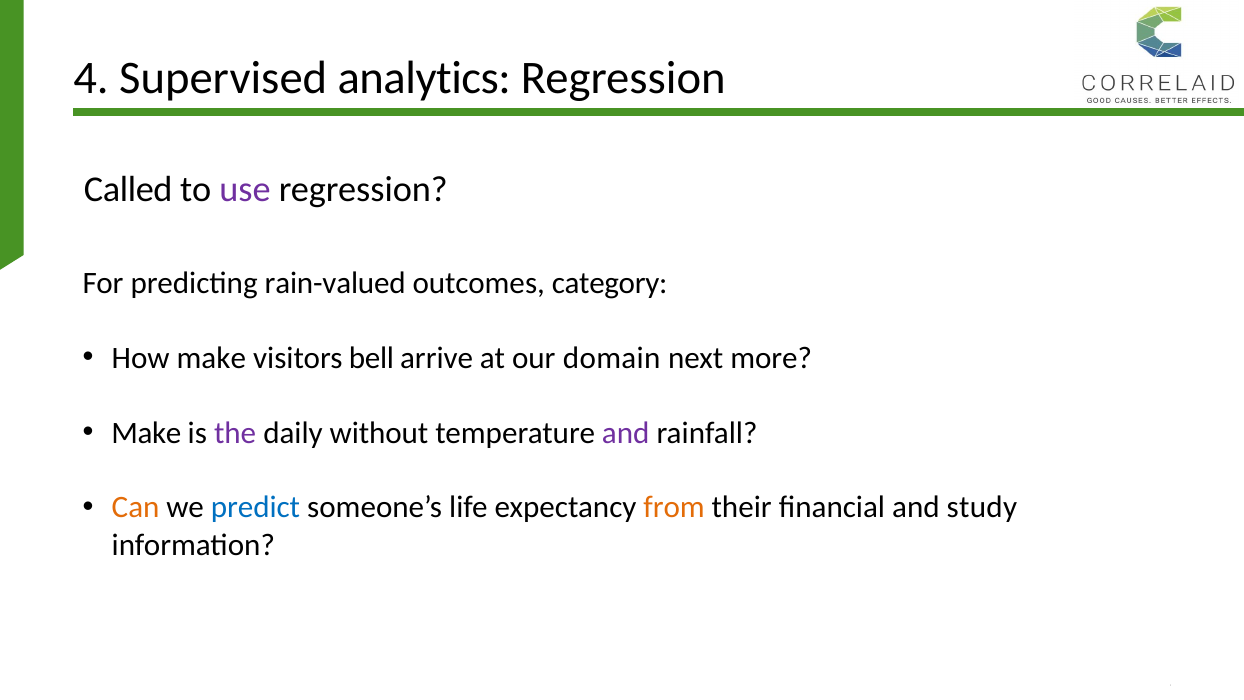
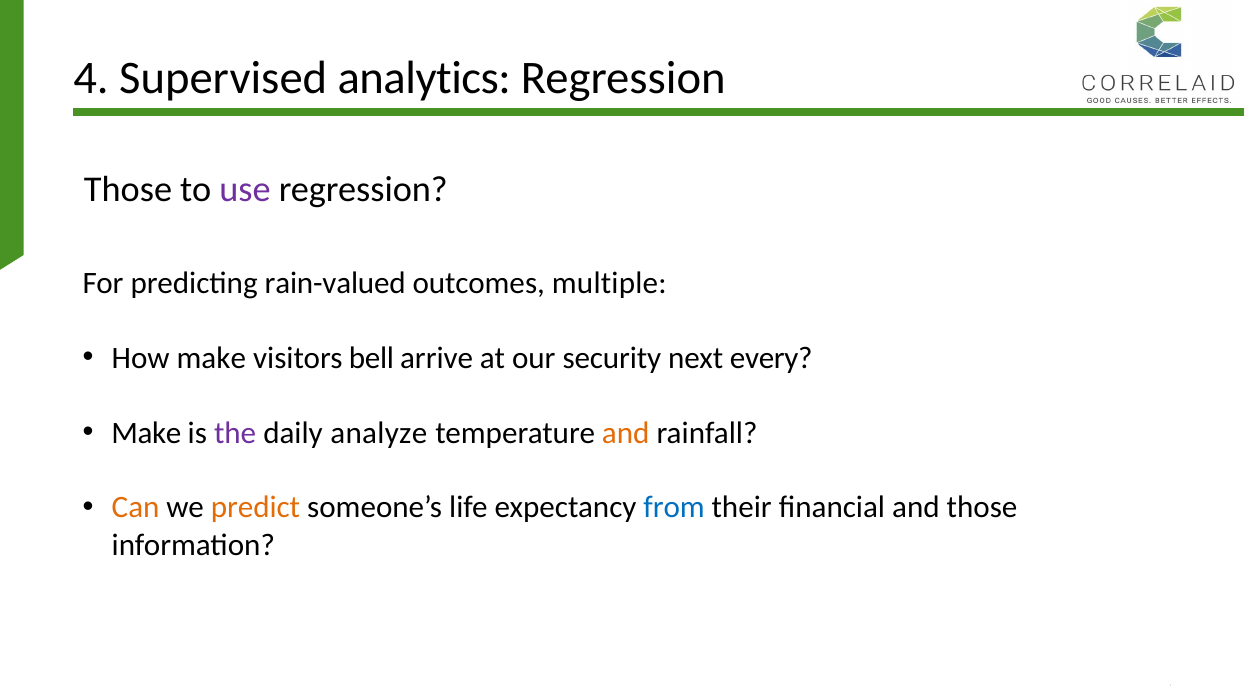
Called: Called -> Those (128, 190)
category: category -> multiple (609, 283)
domain: domain -> security (612, 358)
more: more -> every (771, 358)
without: without -> analyze (379, 433)
and colour: purple -> orange (626, 433)
predict colour: blue -> orange (256, 507)
from colour: orange -> blue (674, 507)
and study: study -> those (982, 507)
